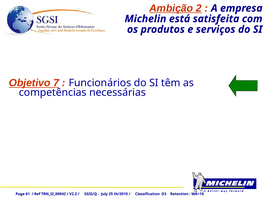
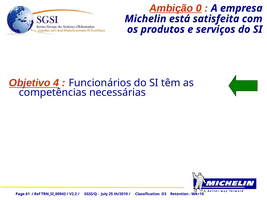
2: 2 -> 0 (199, 8)
7: 7 -> 4 (56, 83)
